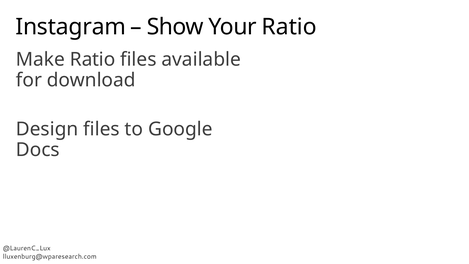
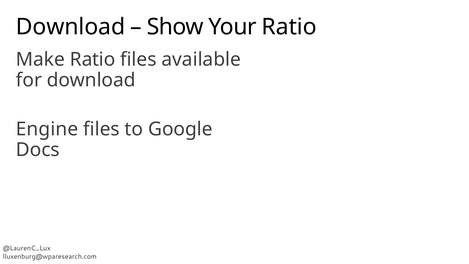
Instagram: Instagram -> Download (71, 27)
Design: Design -> Engine (47, 129)
